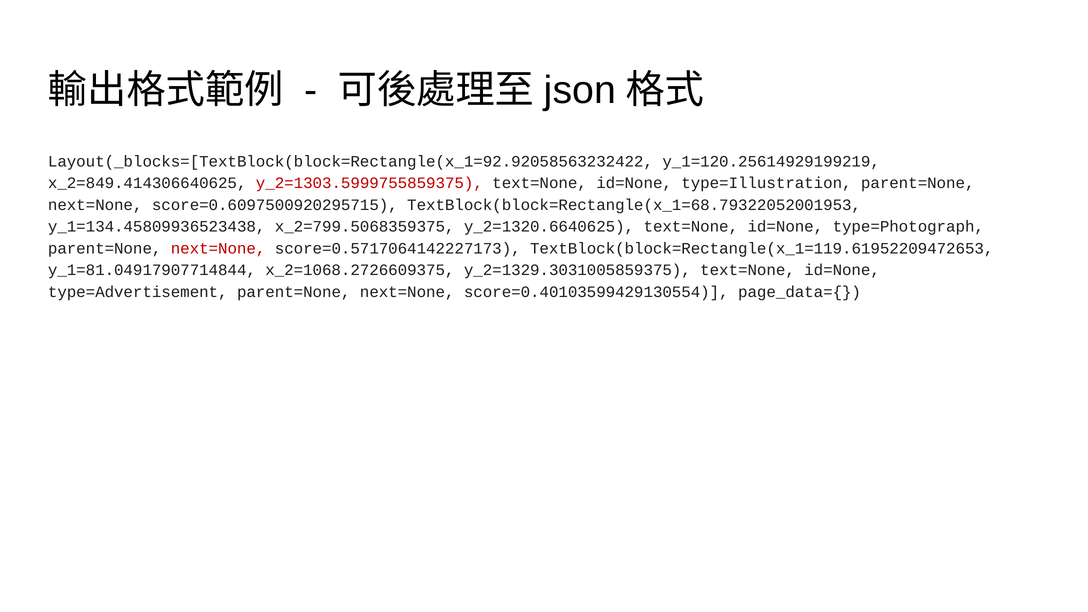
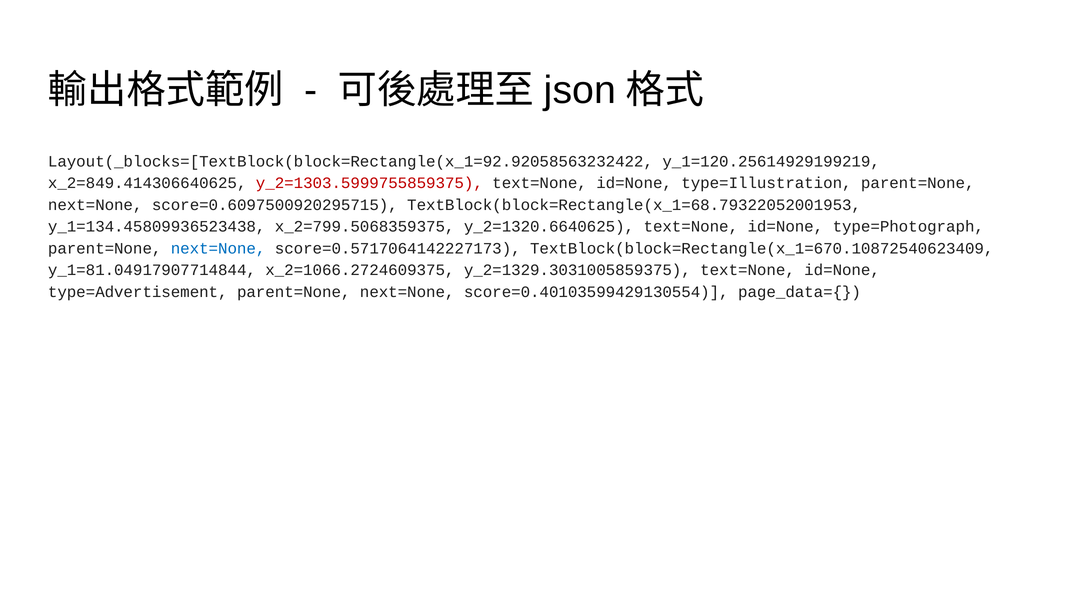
next=None colour: red -> blue (218, 248)
TextBlock(block=Rectangle(x_1=119.61952209472653: TextBlock(block=Rectangle(x_1=119.61952209472653 -> TextBlock(block=Rectangle(x_1=670.10872540623409 (762, 248)
x_2=1068.2726609375: x_2=1068.2726609375 -> x_2=1066.2724609375 (360, 270)
